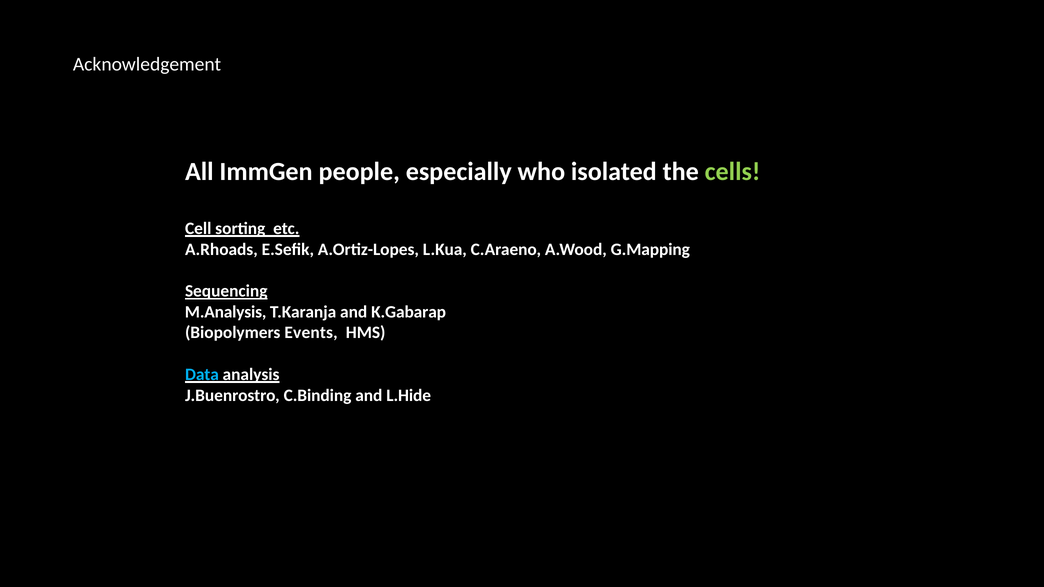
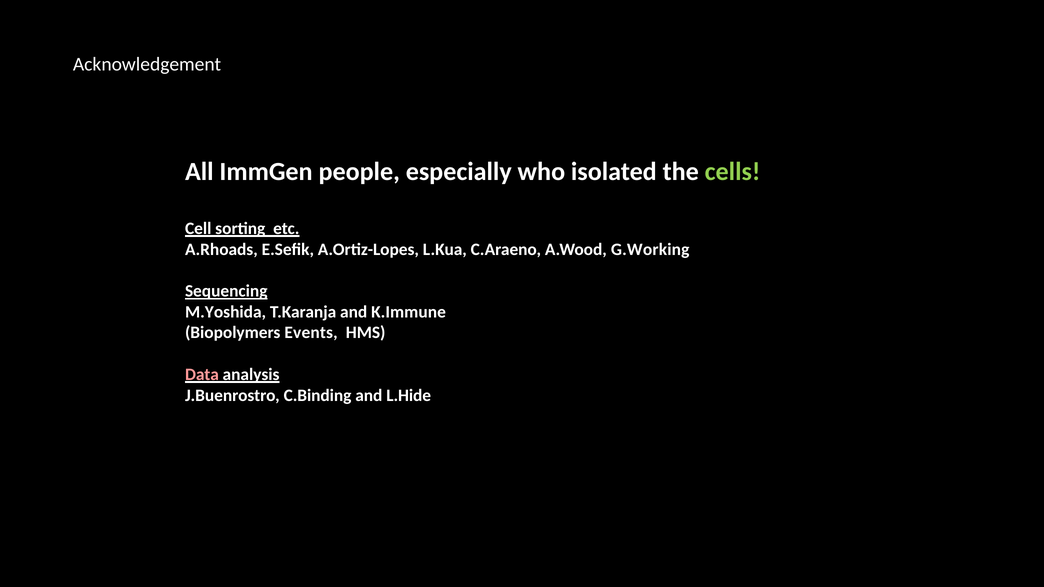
G.Mapping: G.Mapping -> G.Working (650, 249)
M.Analysis: M.Analysis -> M.Yoshida (226, 312)
K.Gabarap: K.Gabarap -> K.Immune (409, 312)
Data colour: light blue -> pink (202, 375)
